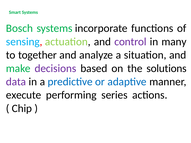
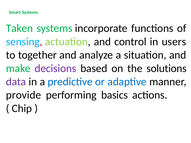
Bosch: Bosch -> Taken (19, 28)
control colour: purple -> black (130, 42)
many: many -> users (174, 42)
execute: execute -> provide (24, 95)
series: series -> basics (115, 95)
